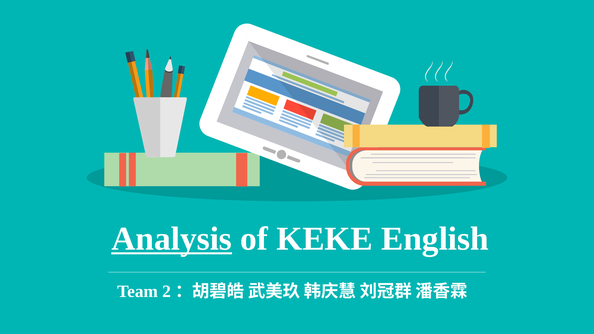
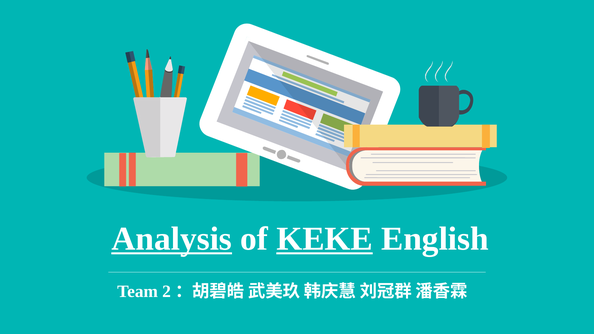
KEKE underline: none -> present (325, 239)
